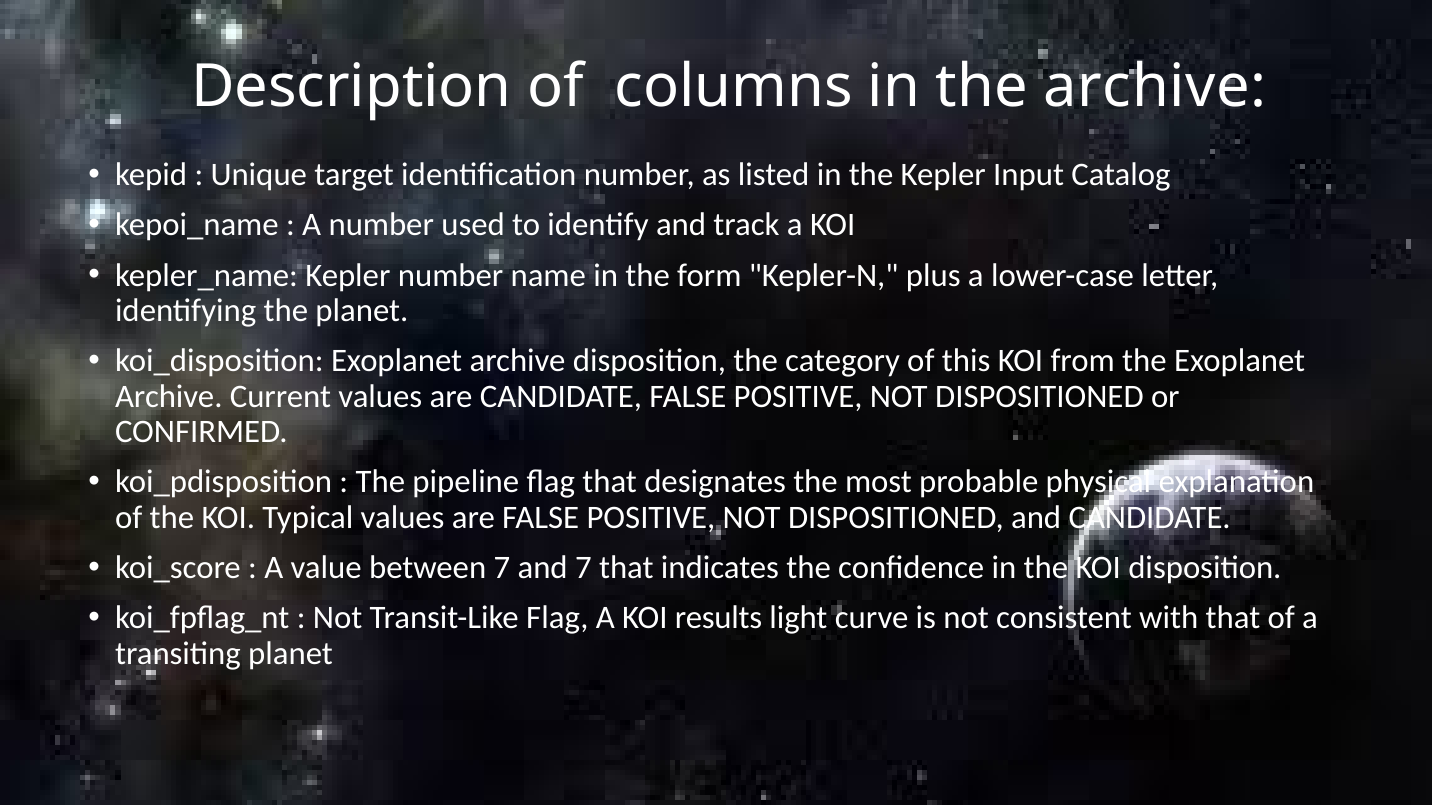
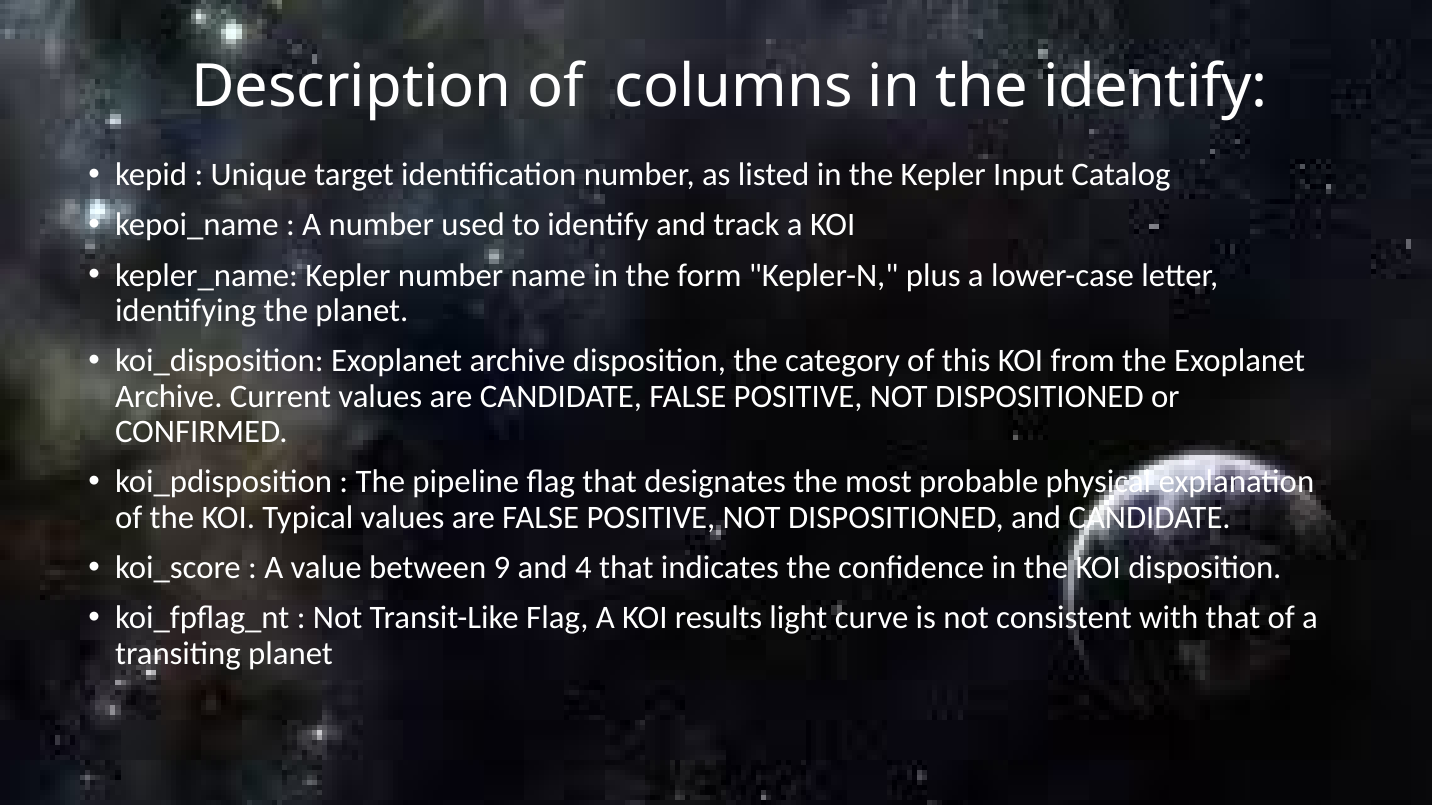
the archive: archive -> identify (1156, 87)
between 7: 7 -> 9 (502, 568)
and 7: 7 -> 4 (583, 568)
